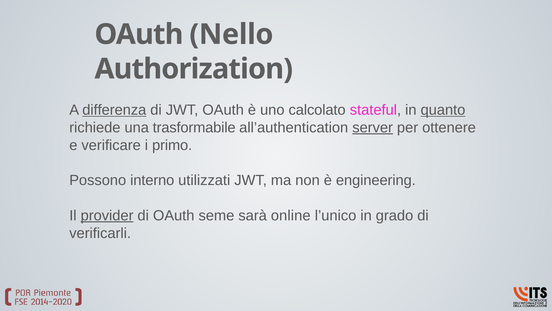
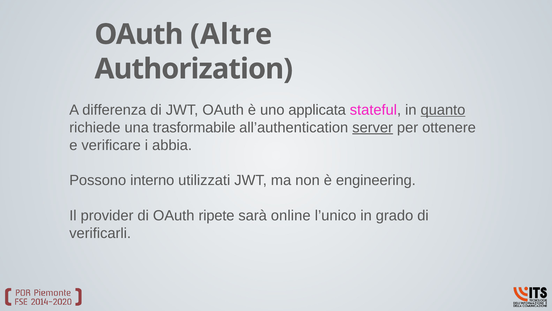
Nello: Nello -> Altre (231, 34)
differenza underline: present -> none (114, 110)
calcolato: calcolato -> applicata (317, 110)
primo: primo -> abbia (172, 145)
provider underline: present -> none (107, 215)
seme: seme -> ripete (216, 215)
